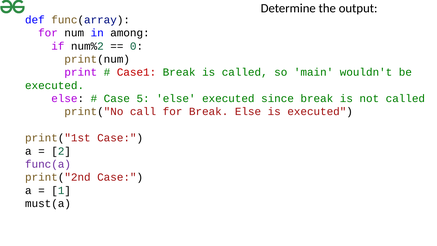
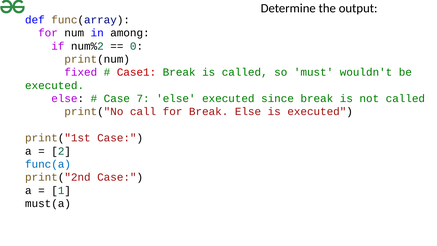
print: print -> fixed (81, 72)
main: main -> must (314, 72)
5: 5 -> 7 (143, 99)
func(a colour: purple -> blue (48, 164)
